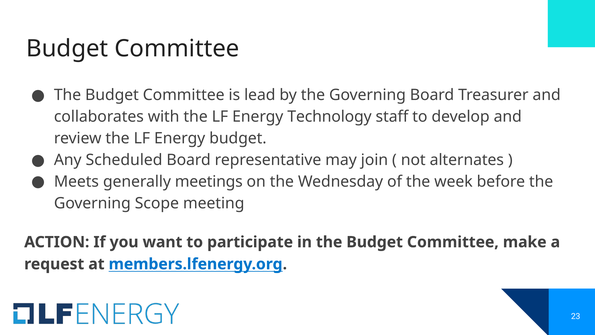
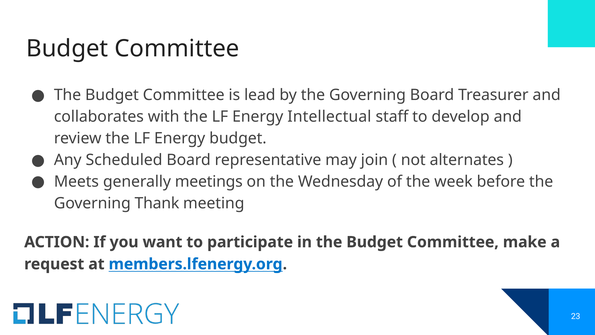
Technology: Technology -> Intellectual (329, 117)
Scope: Scope -> Thank (157, 203)
